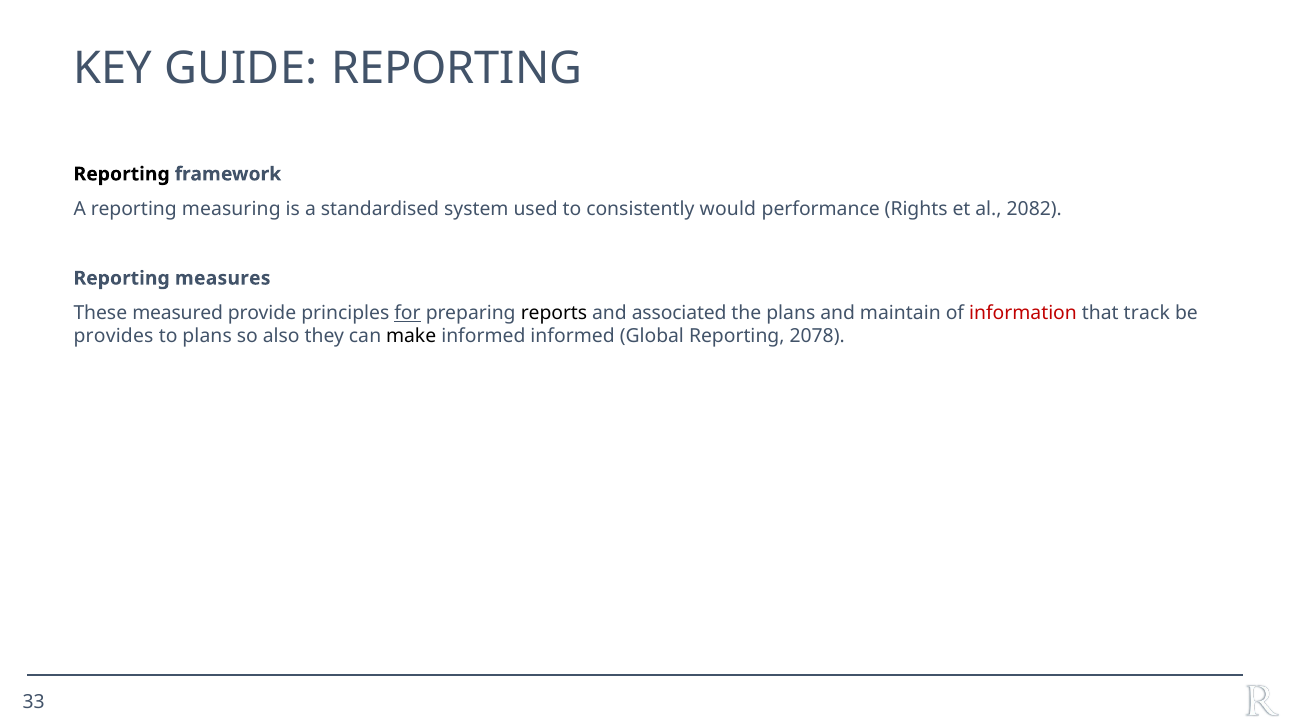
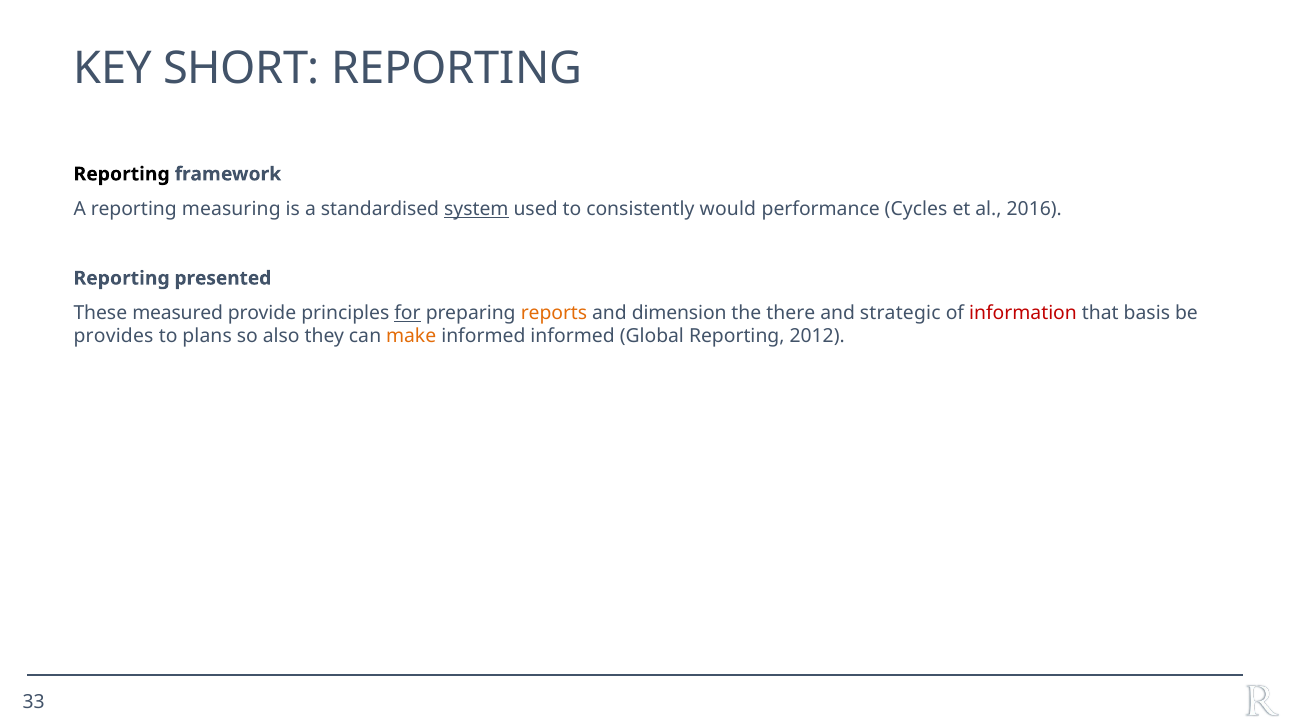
GUIDE: GUIDE -> SHORT (242, 69)
system underline: none -> present (476, 209)
Rights: Rights -> Cycles (916, 209)
2082: 2082 -> 2016 (1034, 209)
measures: measures -> presented (223, 278)
reports colour: black -> orange (554, 313)
associated: associated -> dimension (679, 313)
the plans: plans -> there (791, 313)
maintain: maintain -> strategic (900, 313)
track: track -> basis (1147, 313)
make colour: black -> orange (411, 336)
2078: 2078 -> 2012 (817, 336)
